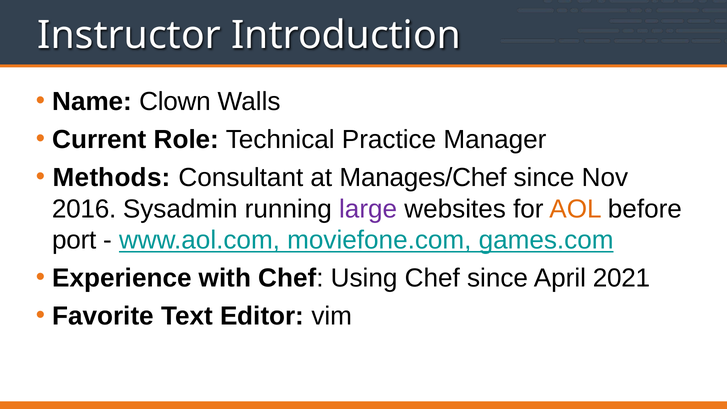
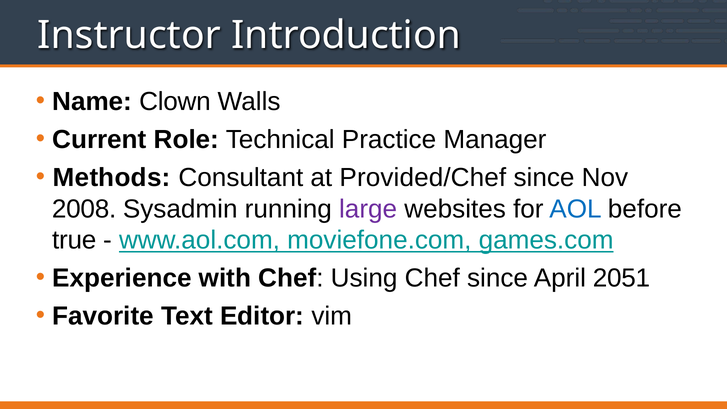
Manages/Chef: Manages/Chef -> Provided/Chef (423, 178)
2016: 2016 -> 2008 (84, 209)
AOL colour: orange -> blue (575, 209)
port: port -> true (74, 240)
2021: 2021 -> 2051 (621, 278)
